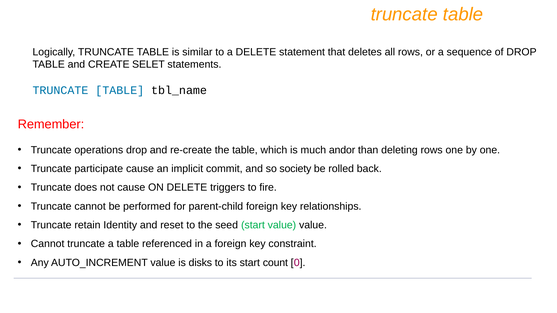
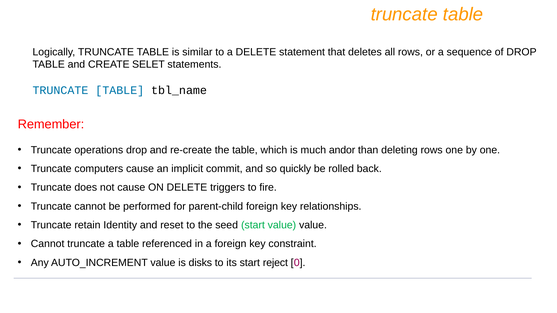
participate: participate -> computers (99, 169)
society: society -> quickly (295, 169)
count: count -> reject (275, 263)
